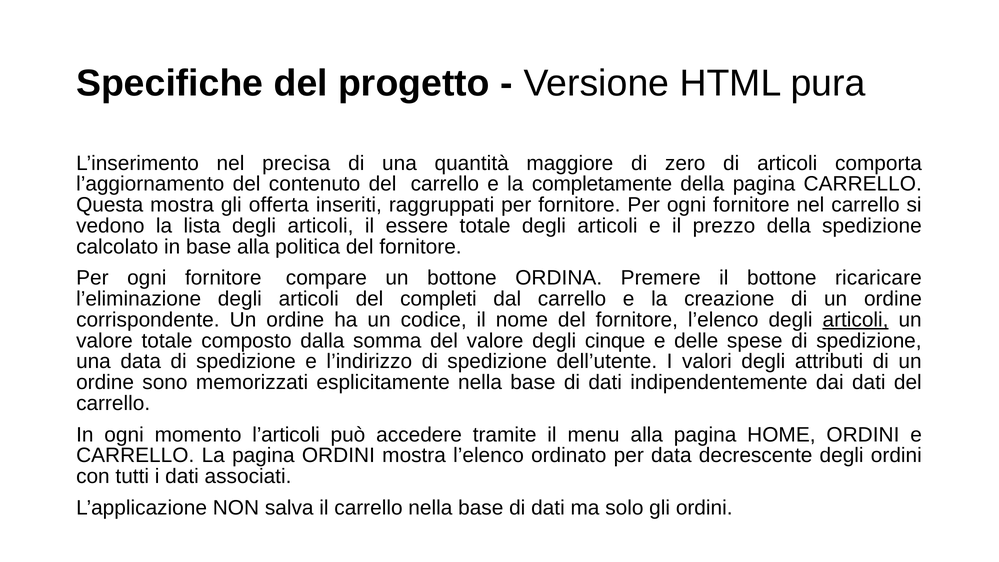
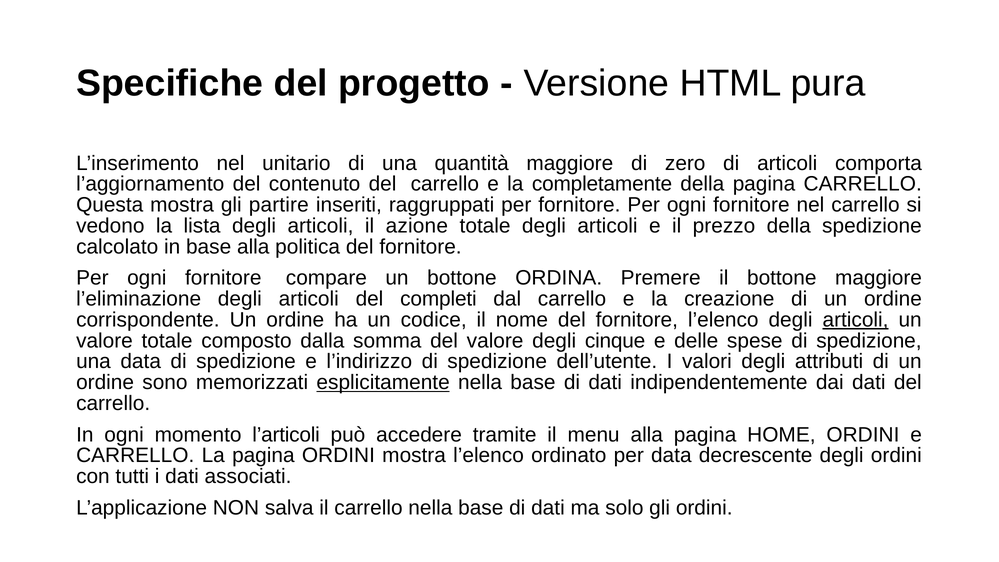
precisa: precisa -> unitario (296, 163)
offerta: offerta -> partire (279, 205)
essere: essere -> azione (417, 226)
bottone ricaricare: ricaricare -> maggiore (878, 278)
esplicitamente underline: none -> present (383, 382)
